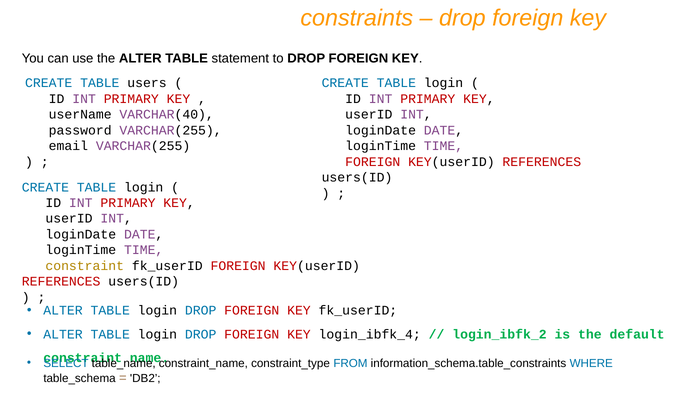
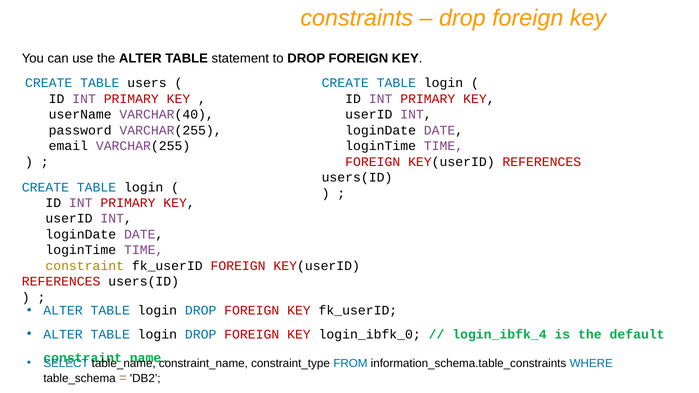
login_ibfk_4: login_ibfk_4 -> login_ibfk_0 (370, 334)
login_ibfk_2: login_ibfk_2 -> login_ibfk_4 (499, 334)
